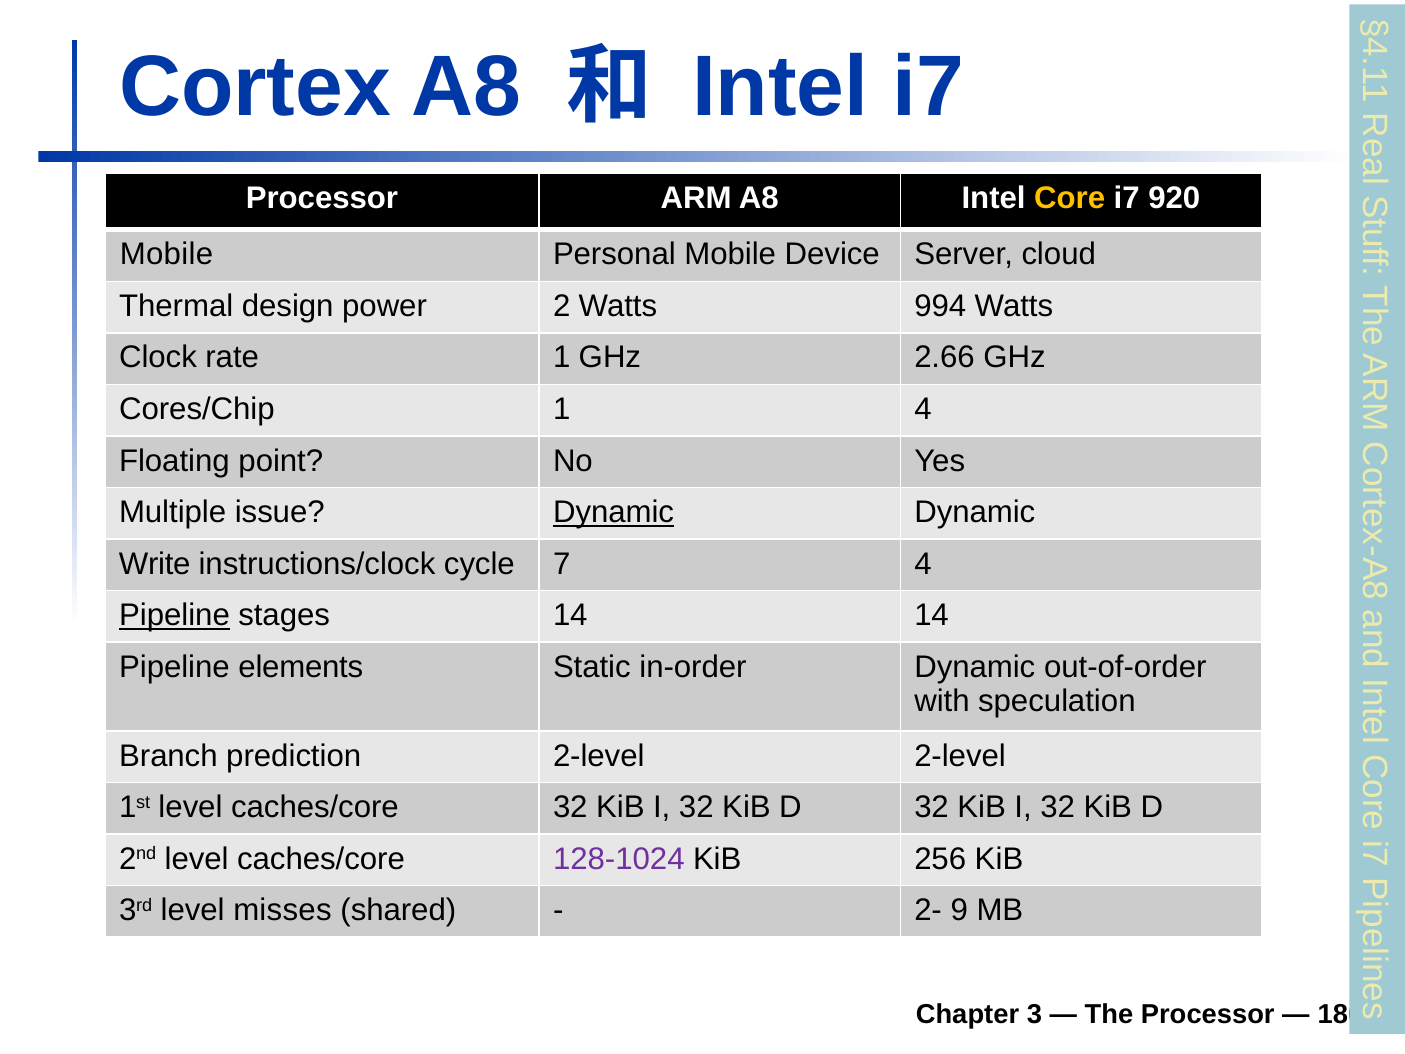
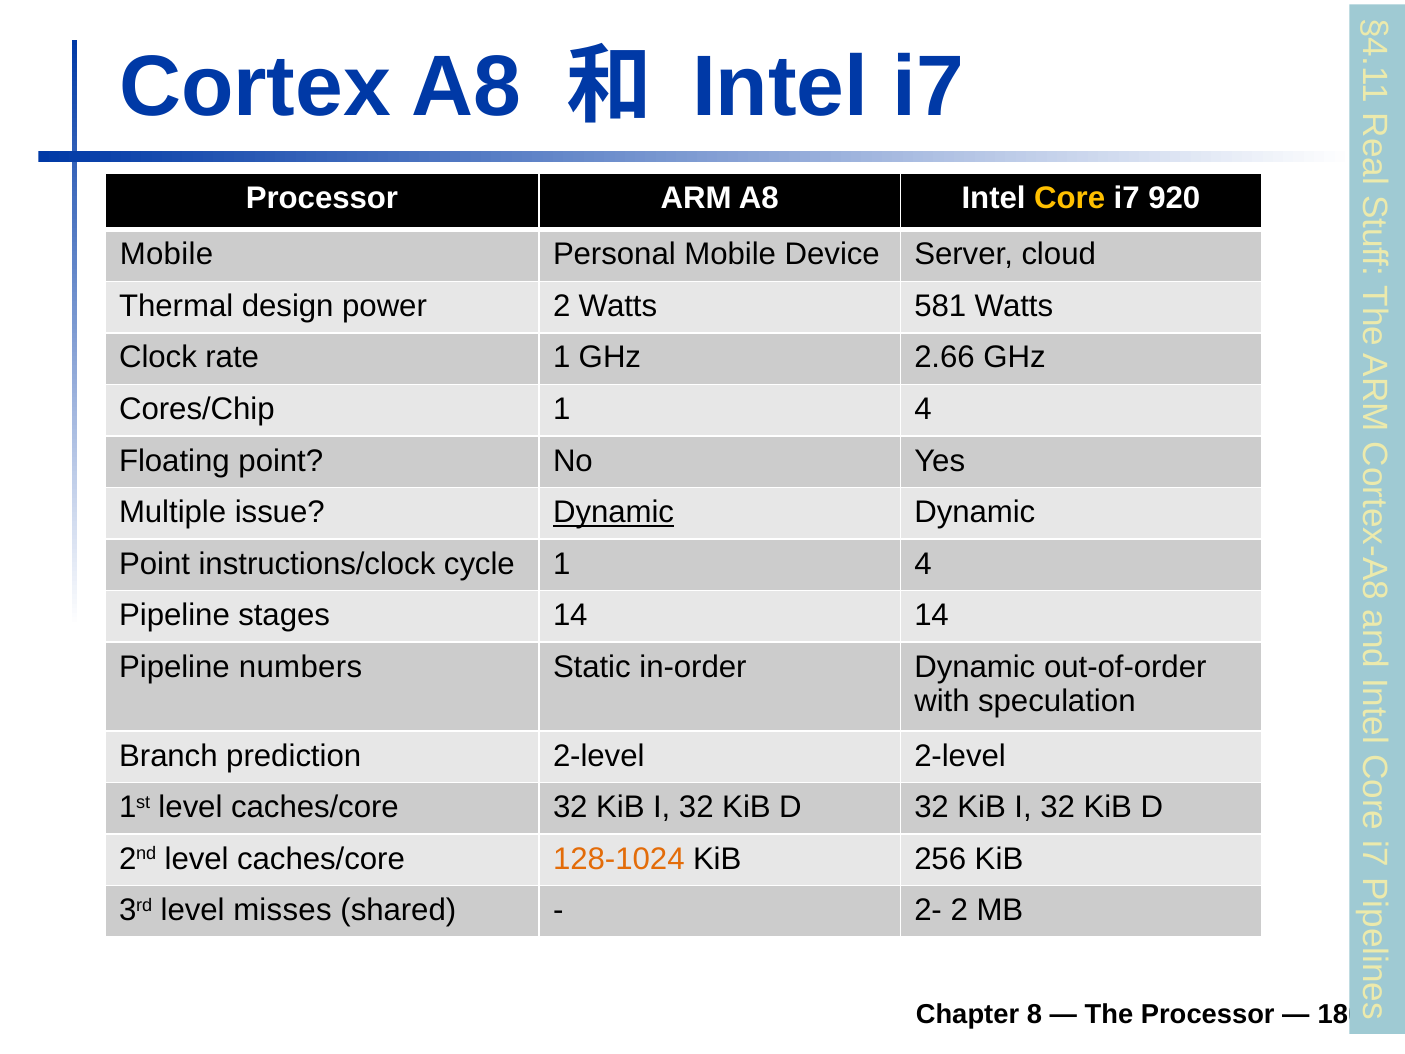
994: 994 -> 581 (940, 306)
Write: Write -> Point (155, 564)
cycle 7: 7 -> 1 (562, 564)
Pipeline underline: present -> none (175, 615)
elements: elements -> numbers (301, 667)
128-1024 colour: purple -> orange (619, 859)
2- 9: 9 -> 2 (959, 910)
Chapter 3: 3 -> 8 (1034, 1014)
